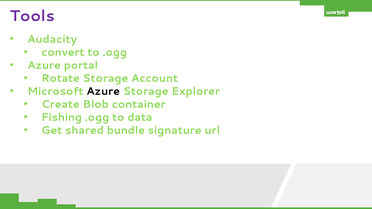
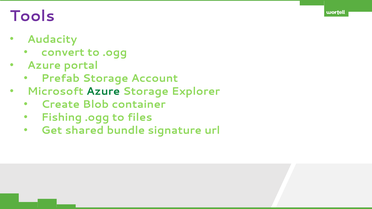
Rotate: Rotate -> Prefab (60, 78)
Azure colour: black -> green (103, 91)
data: data -> files (140, 117)
